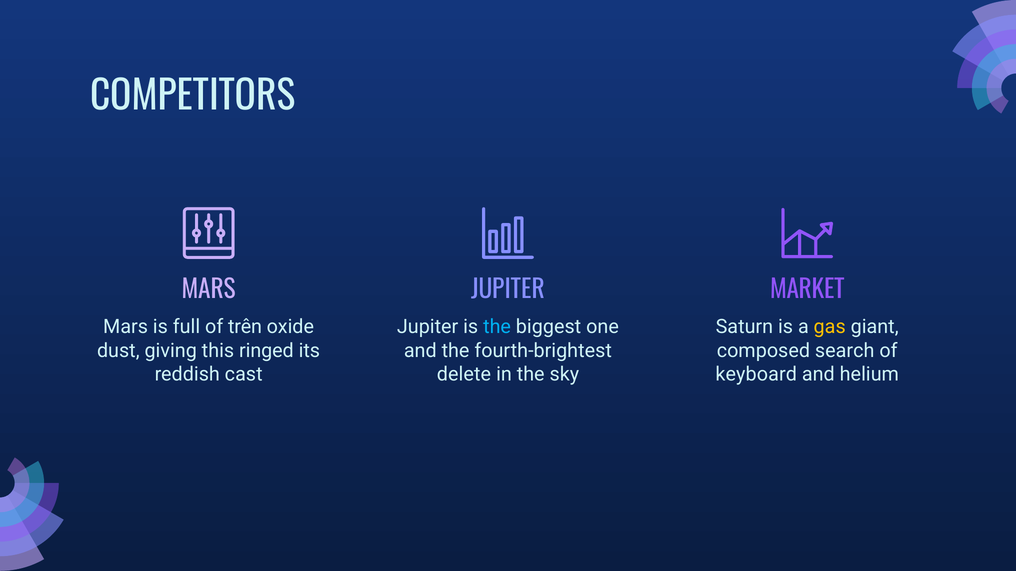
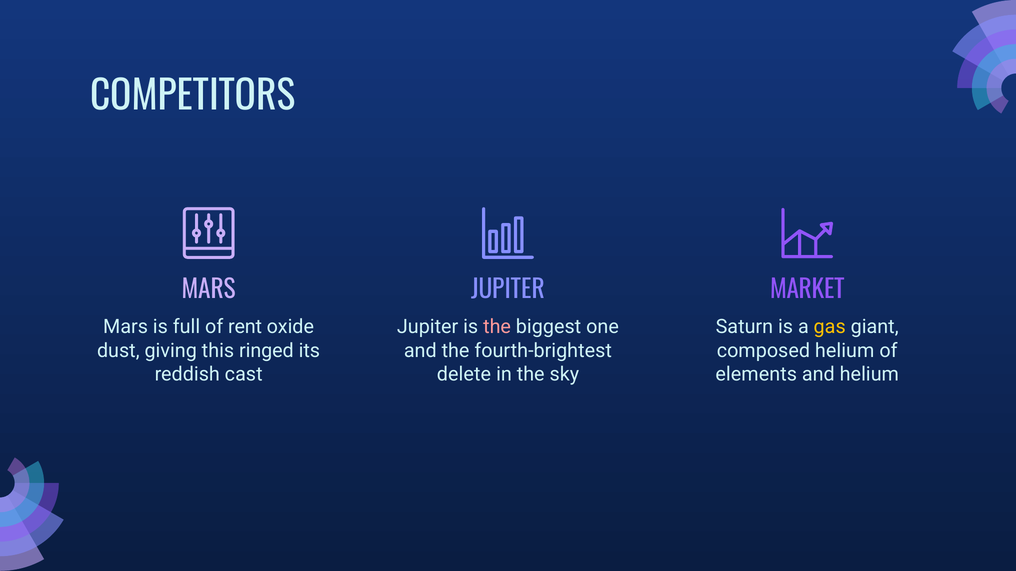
trên: trên -> rent (245, 327)
the colour: light blue -> pink (497, 327)
composed search: search -> helium (845, 351)
keyboard: keyboard -> elements (756, 375)
